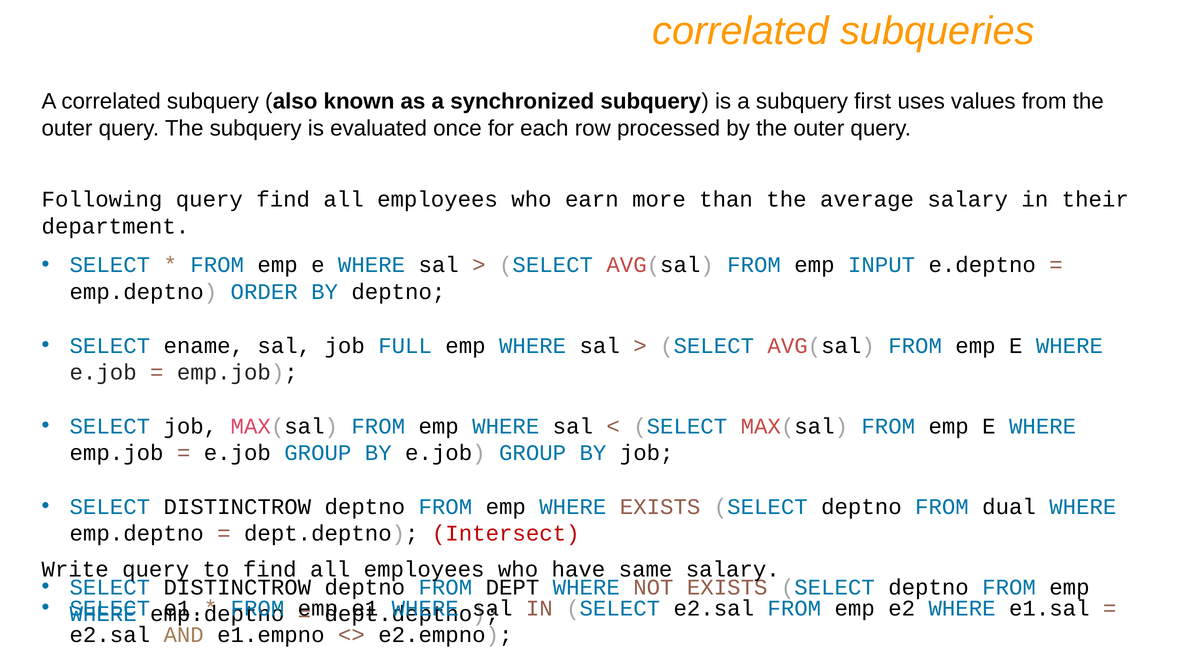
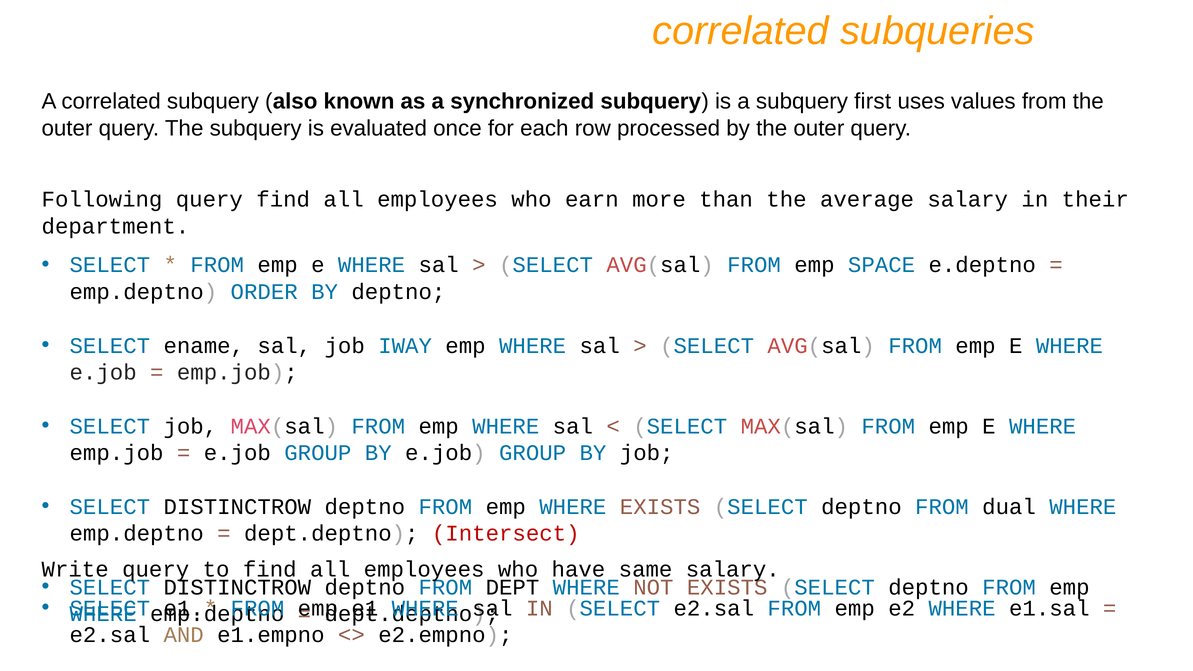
INPUT: INPUT -> SPACE (882, 265)
FULL: FULL -> IWAY (405, 346)
